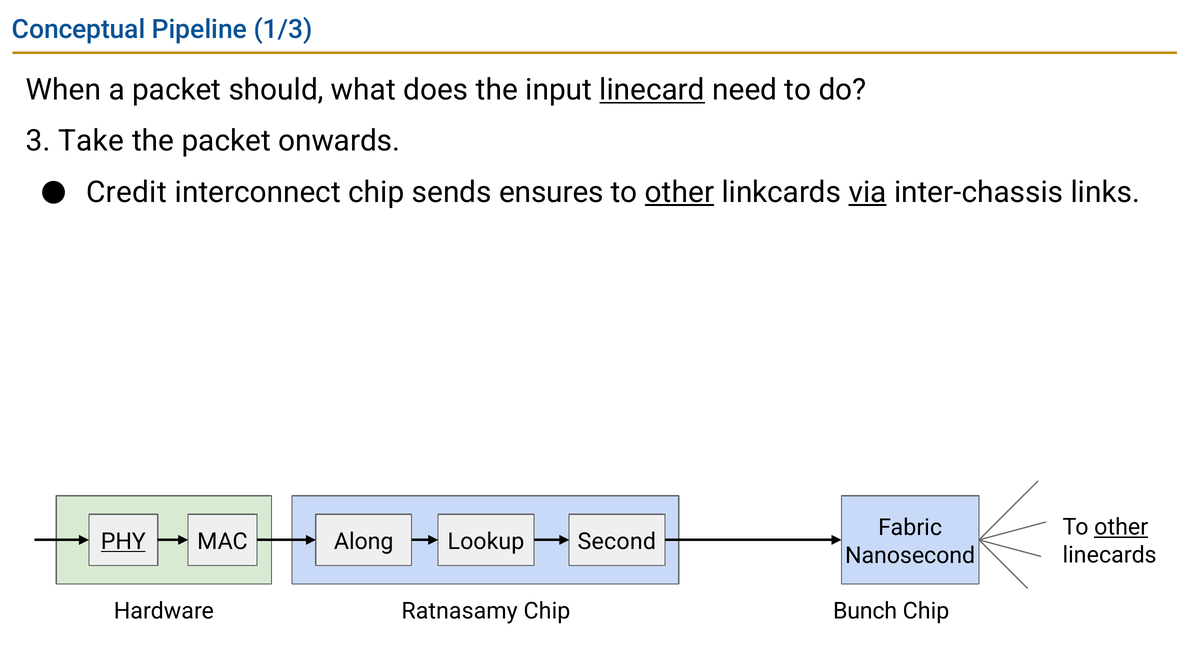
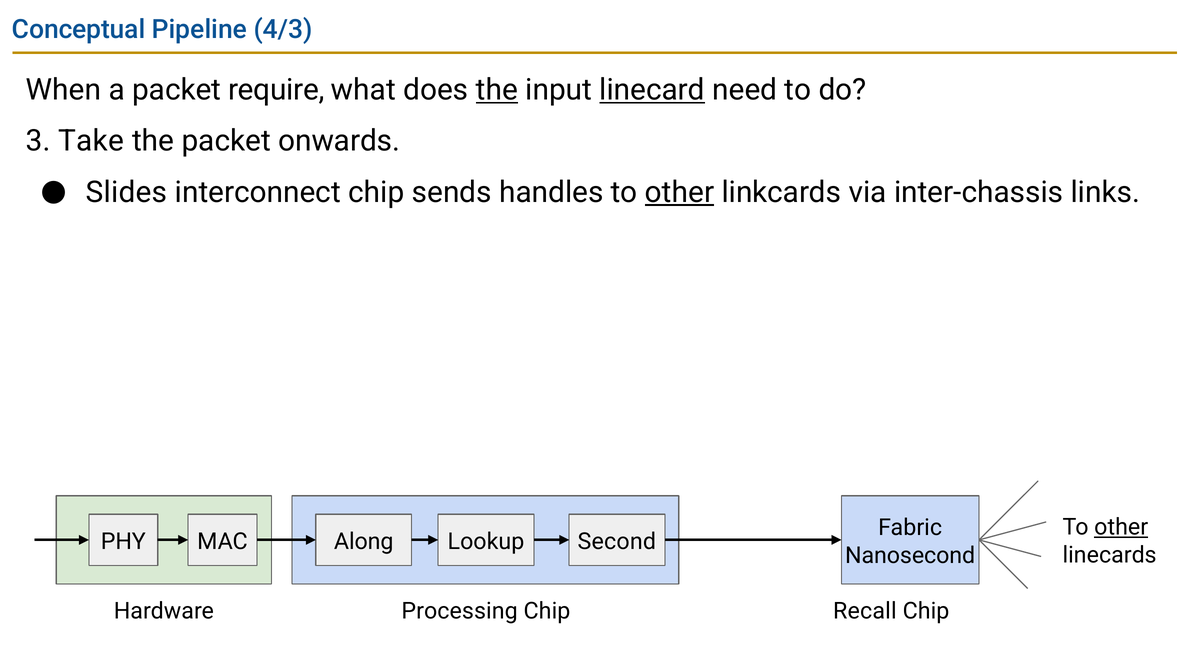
1/3: 1/3 -> 4/3 (283, 30)
should: should -> require (276, 90)
the underline: none -> present (497, 90)
Credit: Credit -> Slides (126, 192)
ensures: ensures -> handles (551, 192)
via underline: present -> none (868, 192)
PHY underline: present -> none (123, 542)
Ratnasamy: Ratnasamy -> Processing (460, 611)
Bunch: Bunch -> Recall (865, 611)
